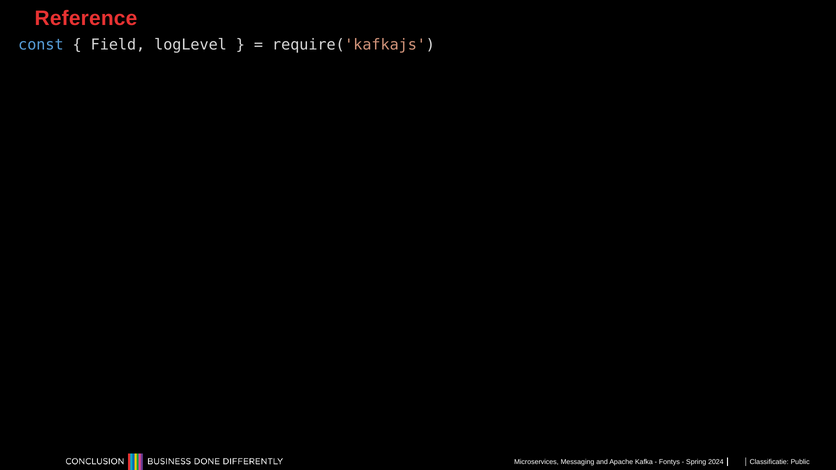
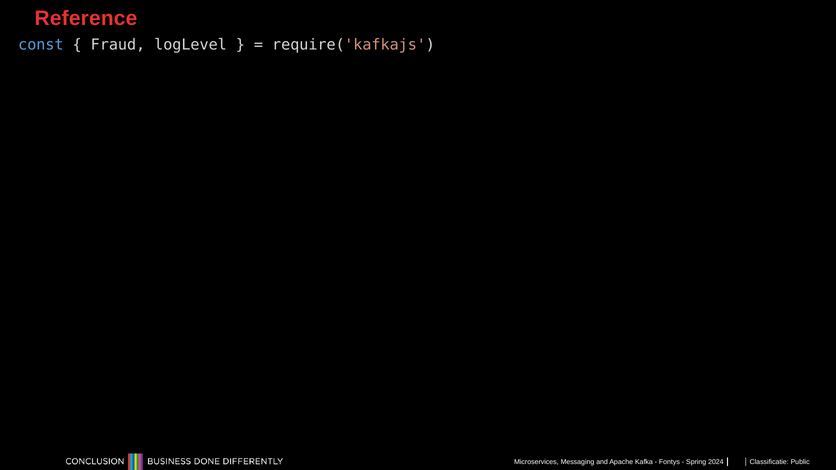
Field: Field -> Fraud (118, 45)
